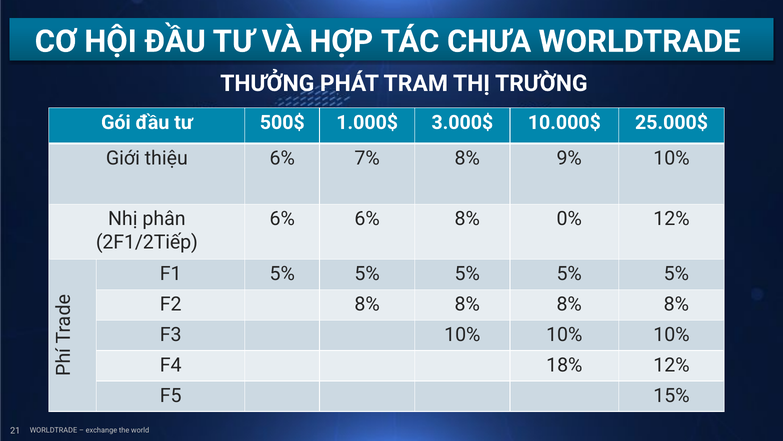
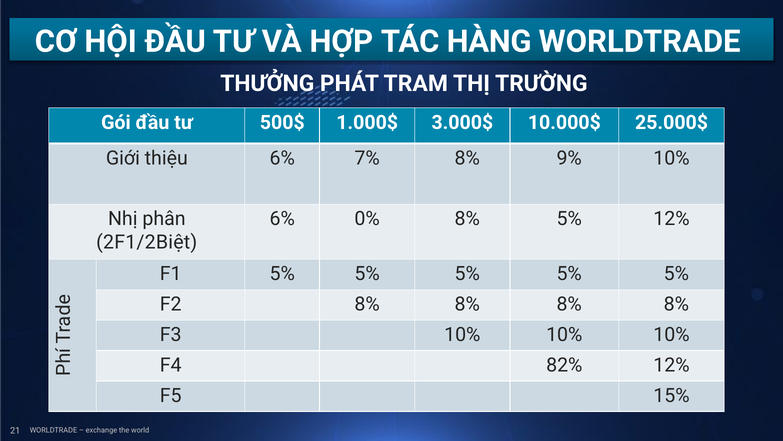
CHƯA: CHƯA -> HÀNG (489, 41)
6% 6%: 6% -> 0% (367, 219)
8% 0%: 0% -> 5% (569, 219)
2F1/2Tiếp: 2F1/2Tiếp -> 2F1/2Biệt (147, 242)
18%: 18% -> 82% (564, 365)
